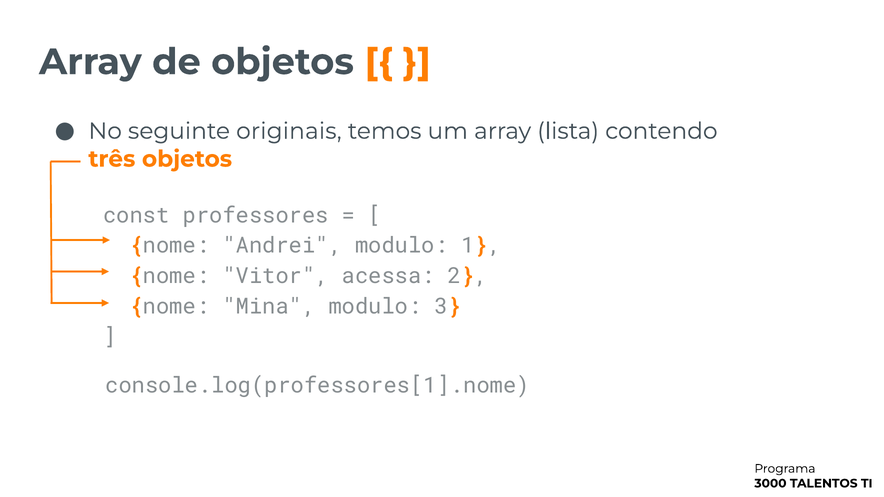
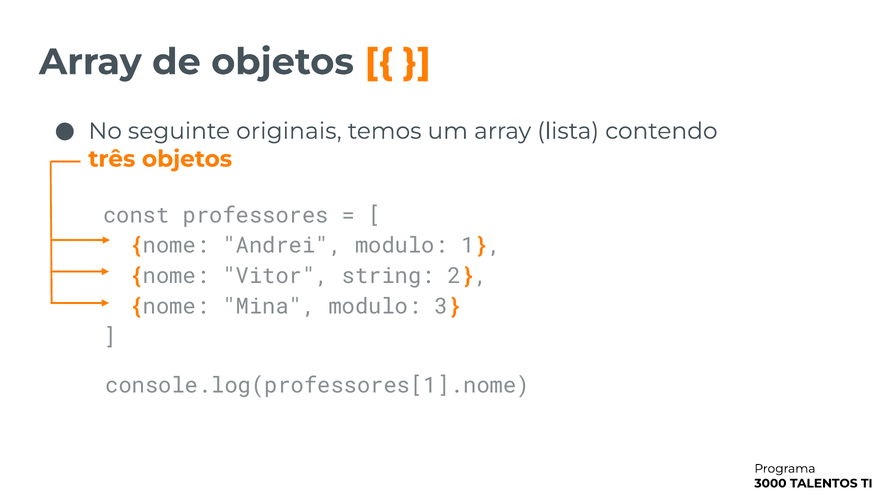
acessa: acessa -> string (388, 276)
